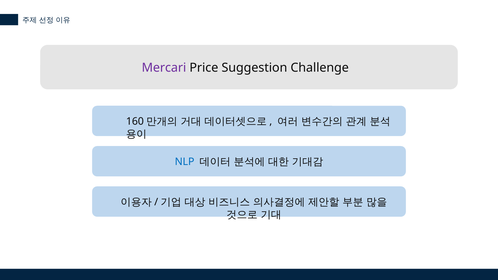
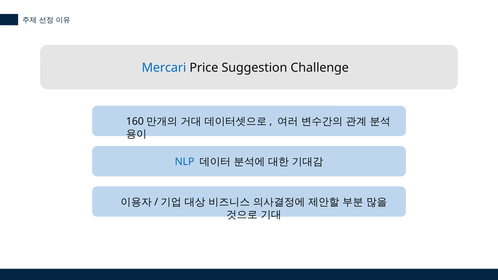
Mercari colour: purple -> blue (164, 68)
